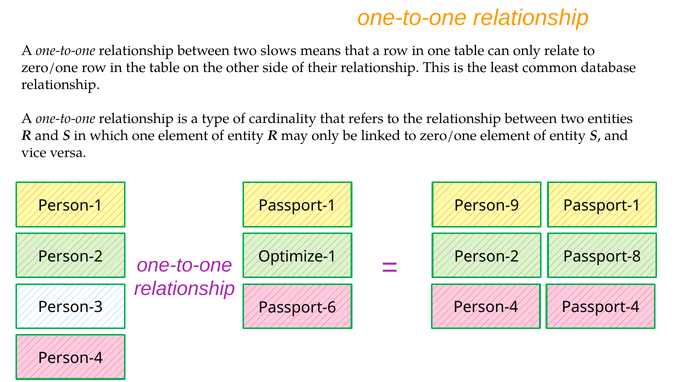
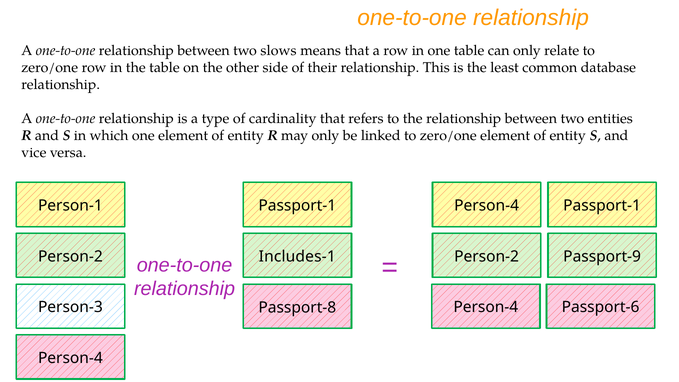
Passport-1 Person-9: Person-9 -> Person-4 (487, 206)
Optimize-1: Optimize-1 -> Includes-1 (297, 256)
Passport-8: Passport-8 -> Passport-9 (602, 256)
Passport-6: Passport-6 -> Passport-8 (297, 307)
Passport-4: Passport-4 -> Passport-6 (601, 307)
